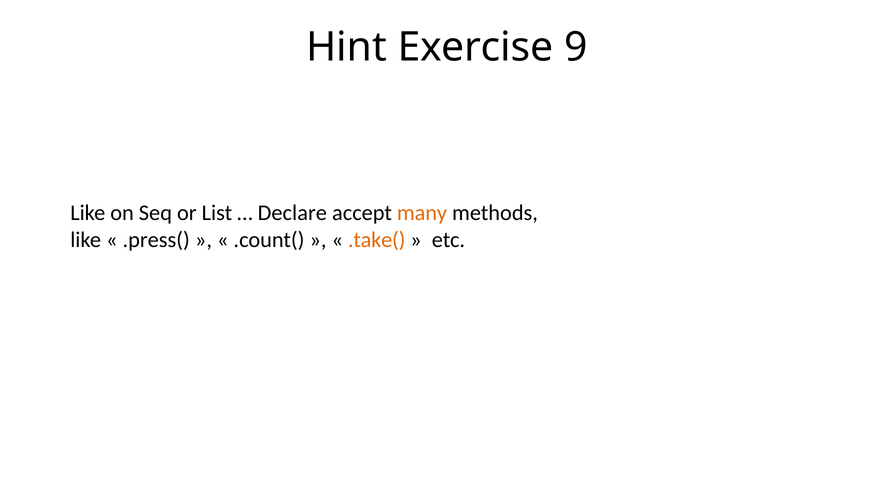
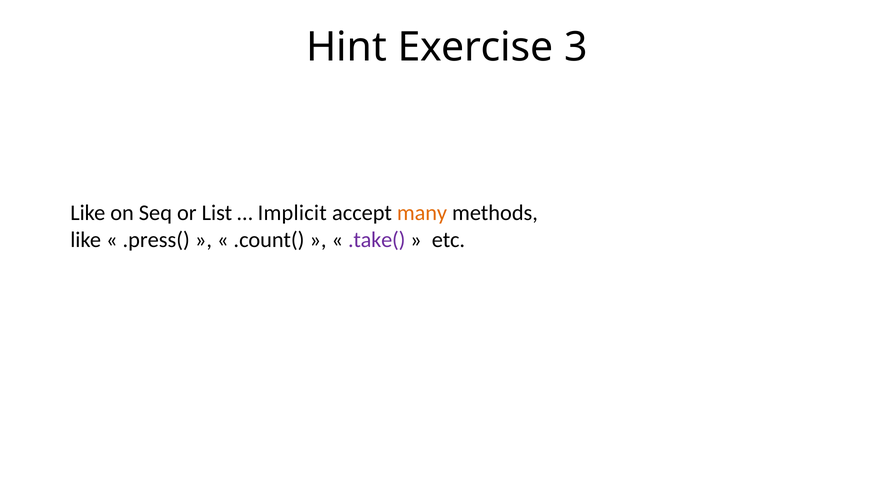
9: 9 -> 3 (576, 47)
Declare: Declare -> Implicit (292, 213)
.take( colour: orange -> purple (377, 240)
